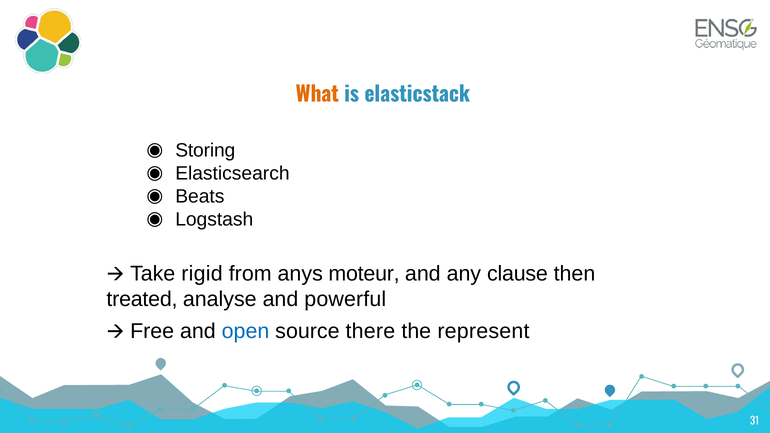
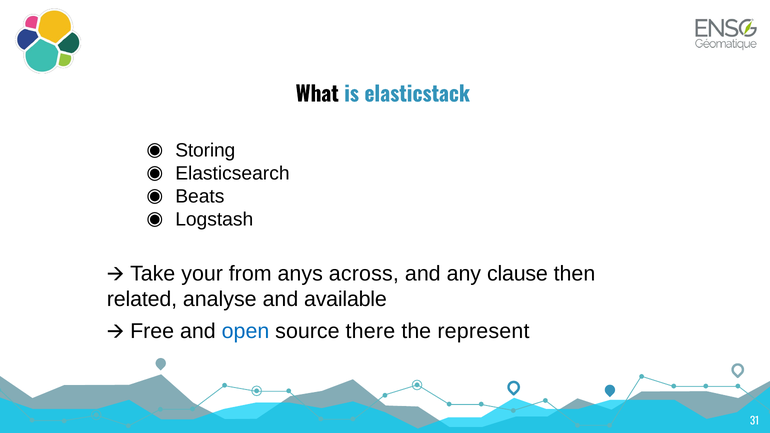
What colour: orange -> black (317, 95)
rigid: rigid -> your (202, 274)
moteur: moteur -> across (364, 274)
treated: treated -> related (142, 299)
powerful: powerful -> available (345, 299)
